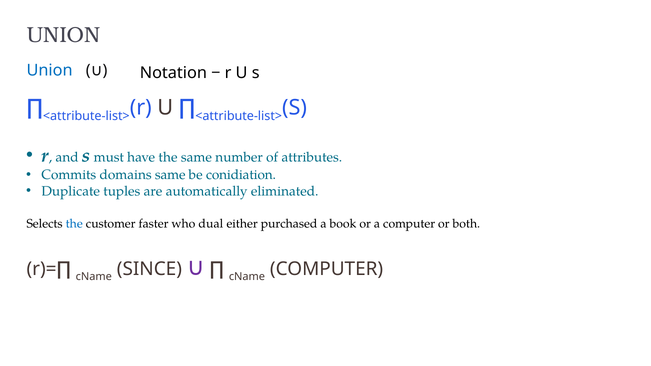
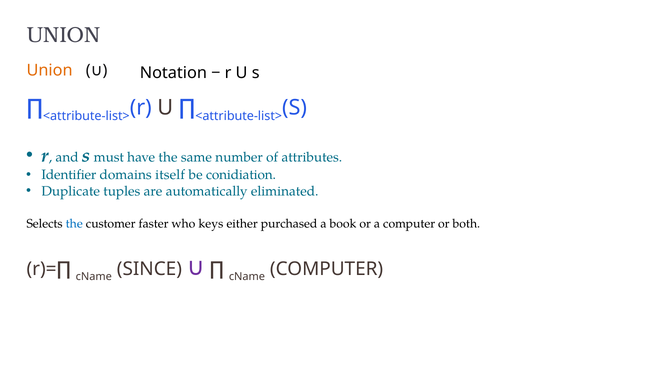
Union colour: blue -> orange (50, 70)
Commits: Commits -> Identifier (69, 175)
domains same: same -> itself (170, 175)
dual: dual -> keys (211, 224)
